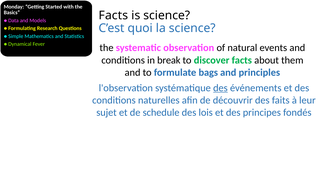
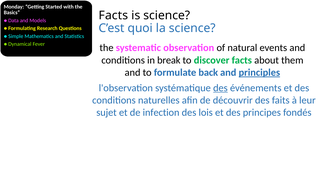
bags: bags -> back (208, 73)
principles underline: none -> present (259, 73)
schedule: schedule -> infection (161, 113)
